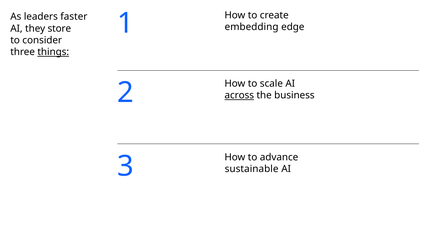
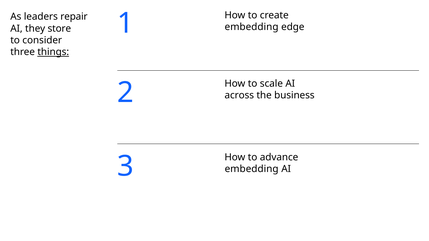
faster: faster -> repair (74, 17)
across underline: present -> none (239, 95)
sustainable: sustainable -> embedding (252, 169)
